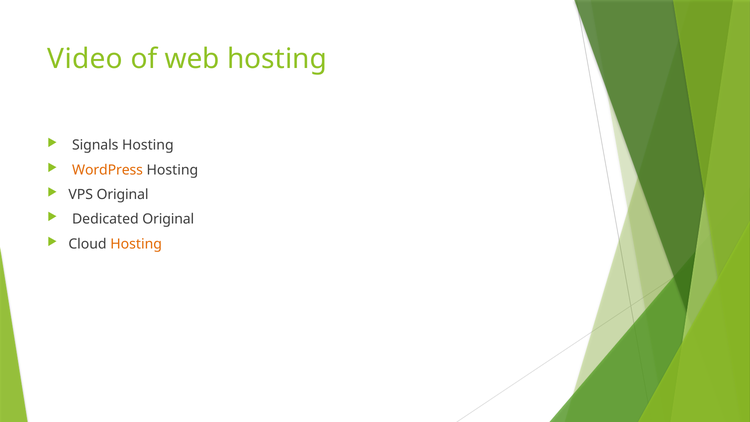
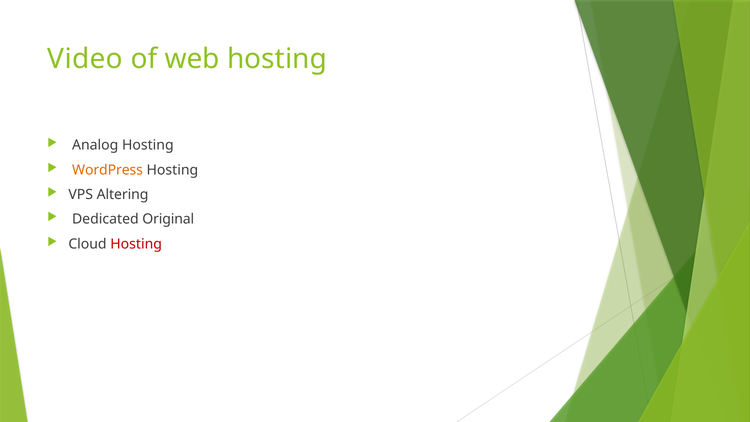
Signals: Signals -> Analog (95, 145)
VPS Original: Original -> Altering (123, 195)
Hosting colour: orange -> red (136, 244)
